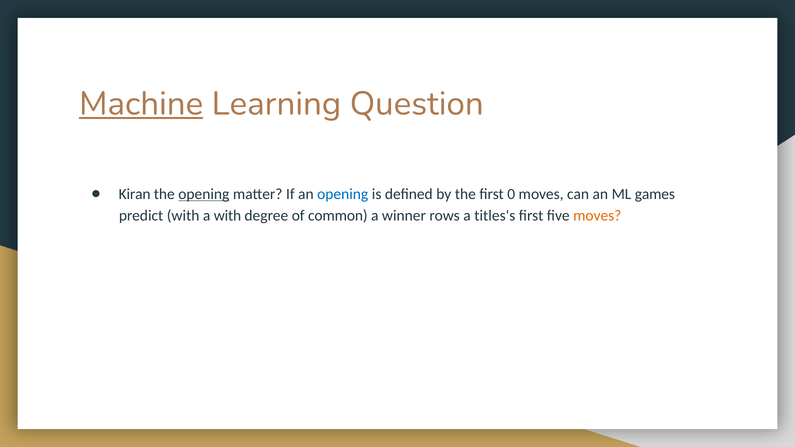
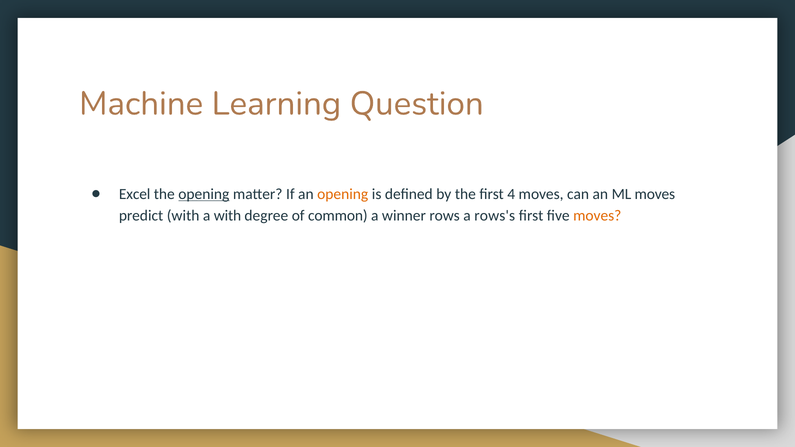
Machine underline: present -> none (141, 104)
Kiran: Kiran -> Excel (135, 194)
opening colour: blue -> orange (343, 194)
0: 0 -> 4 (511, 194)
ML games: games -> moves (655, 194)
titles's: titles's -> rows's (495, 216)
